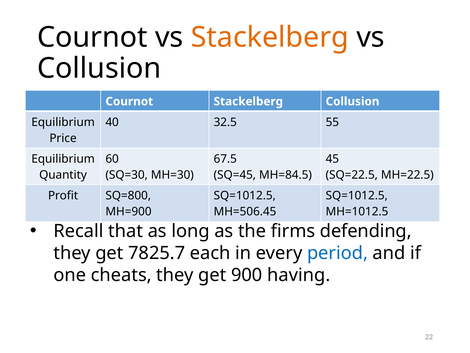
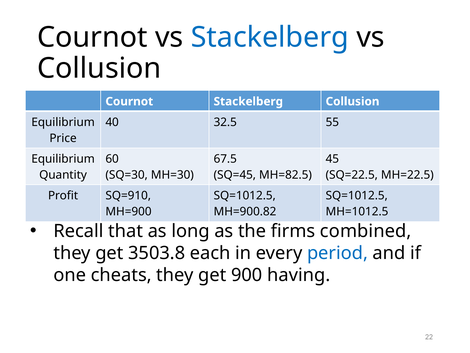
Stackelberg colour: orange -> blue (270, 37)
MH=84.5: MH=84.5 -> MH=82.5 (285, 175)
SQ=800: SQ=800 -> SQ=910 (128, 195)
MH=506.45: MH=506.45 -> MH=900.82 (245, 211)
defending: defending -> combined (366, 231)
7825.7: 7825.7 -> 3503.8 (157, 253)
